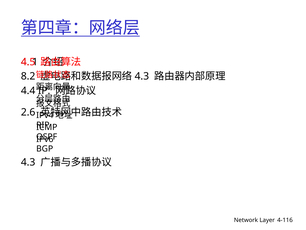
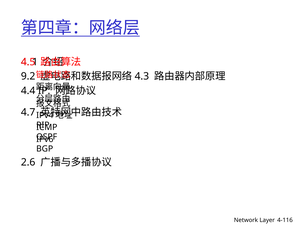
8.2: 8.2 -> 9.2 (28, 76)
2.6: 2.6 -> 4.7 (28, 112)
4.3: 4.3 -> 2.6 (28, 162)
